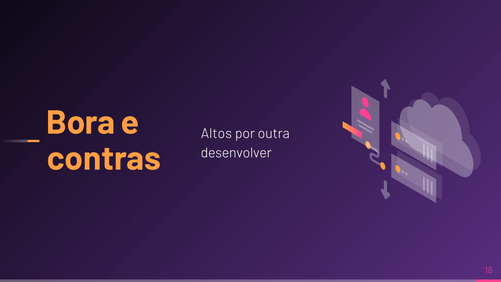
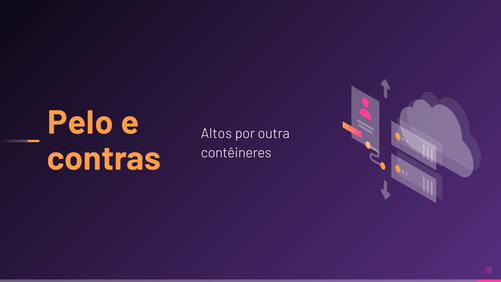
Bora: Bora -> Pelo (80, 123)
desenvolver: desenvolver -> contêineres (236, 153)
